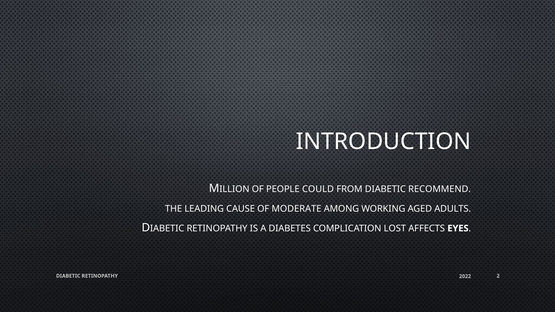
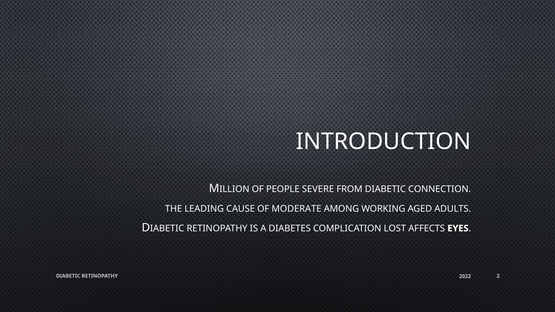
COULD: COULD -> SEVERE (318, 189)
RECOMMEND: RECOMMEND -> CONNECTION (440, 189)
